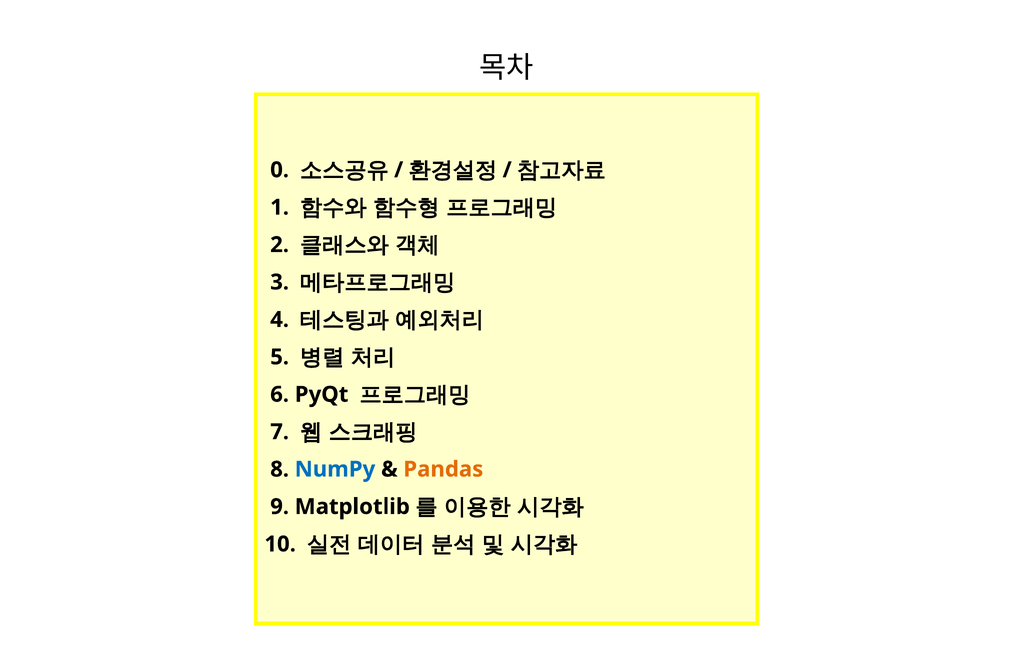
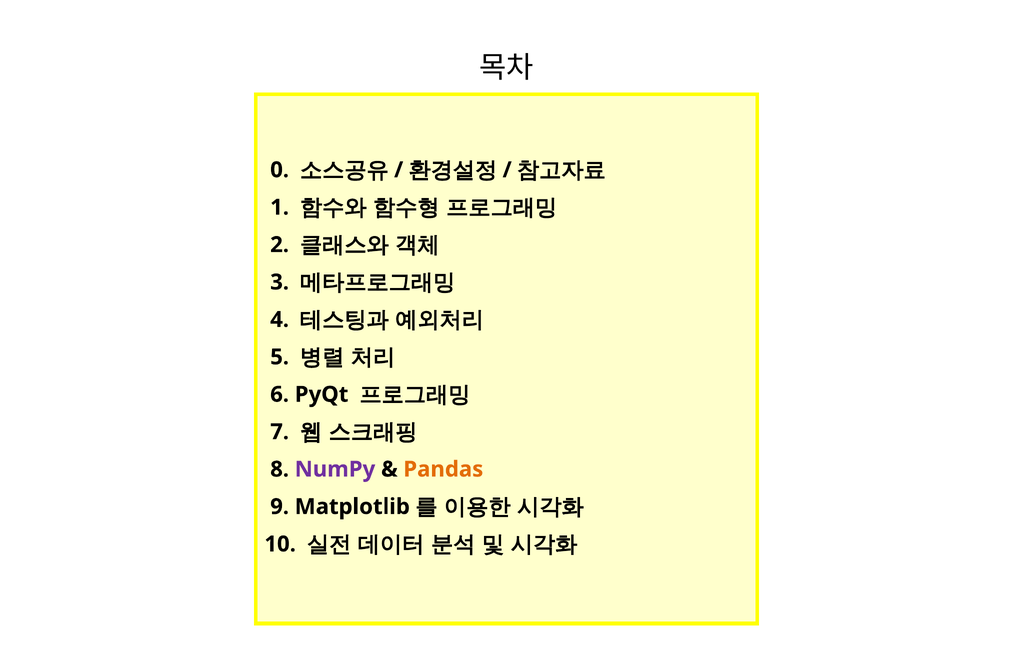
NumPy colour: blue -> purple (335, 470)
